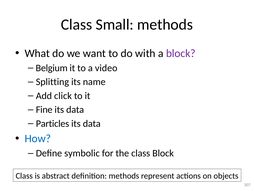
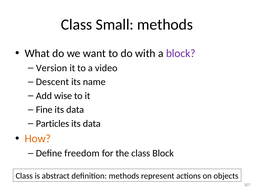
Belgium: Belgium -> Version (52, 68)
Splitting: Splitting -> Descent (52, 82)
click: click -> wise (63, 96)
How colour: blue -> orange (38, 138)
symbolic: symbolic -> freedom (82, 153)
